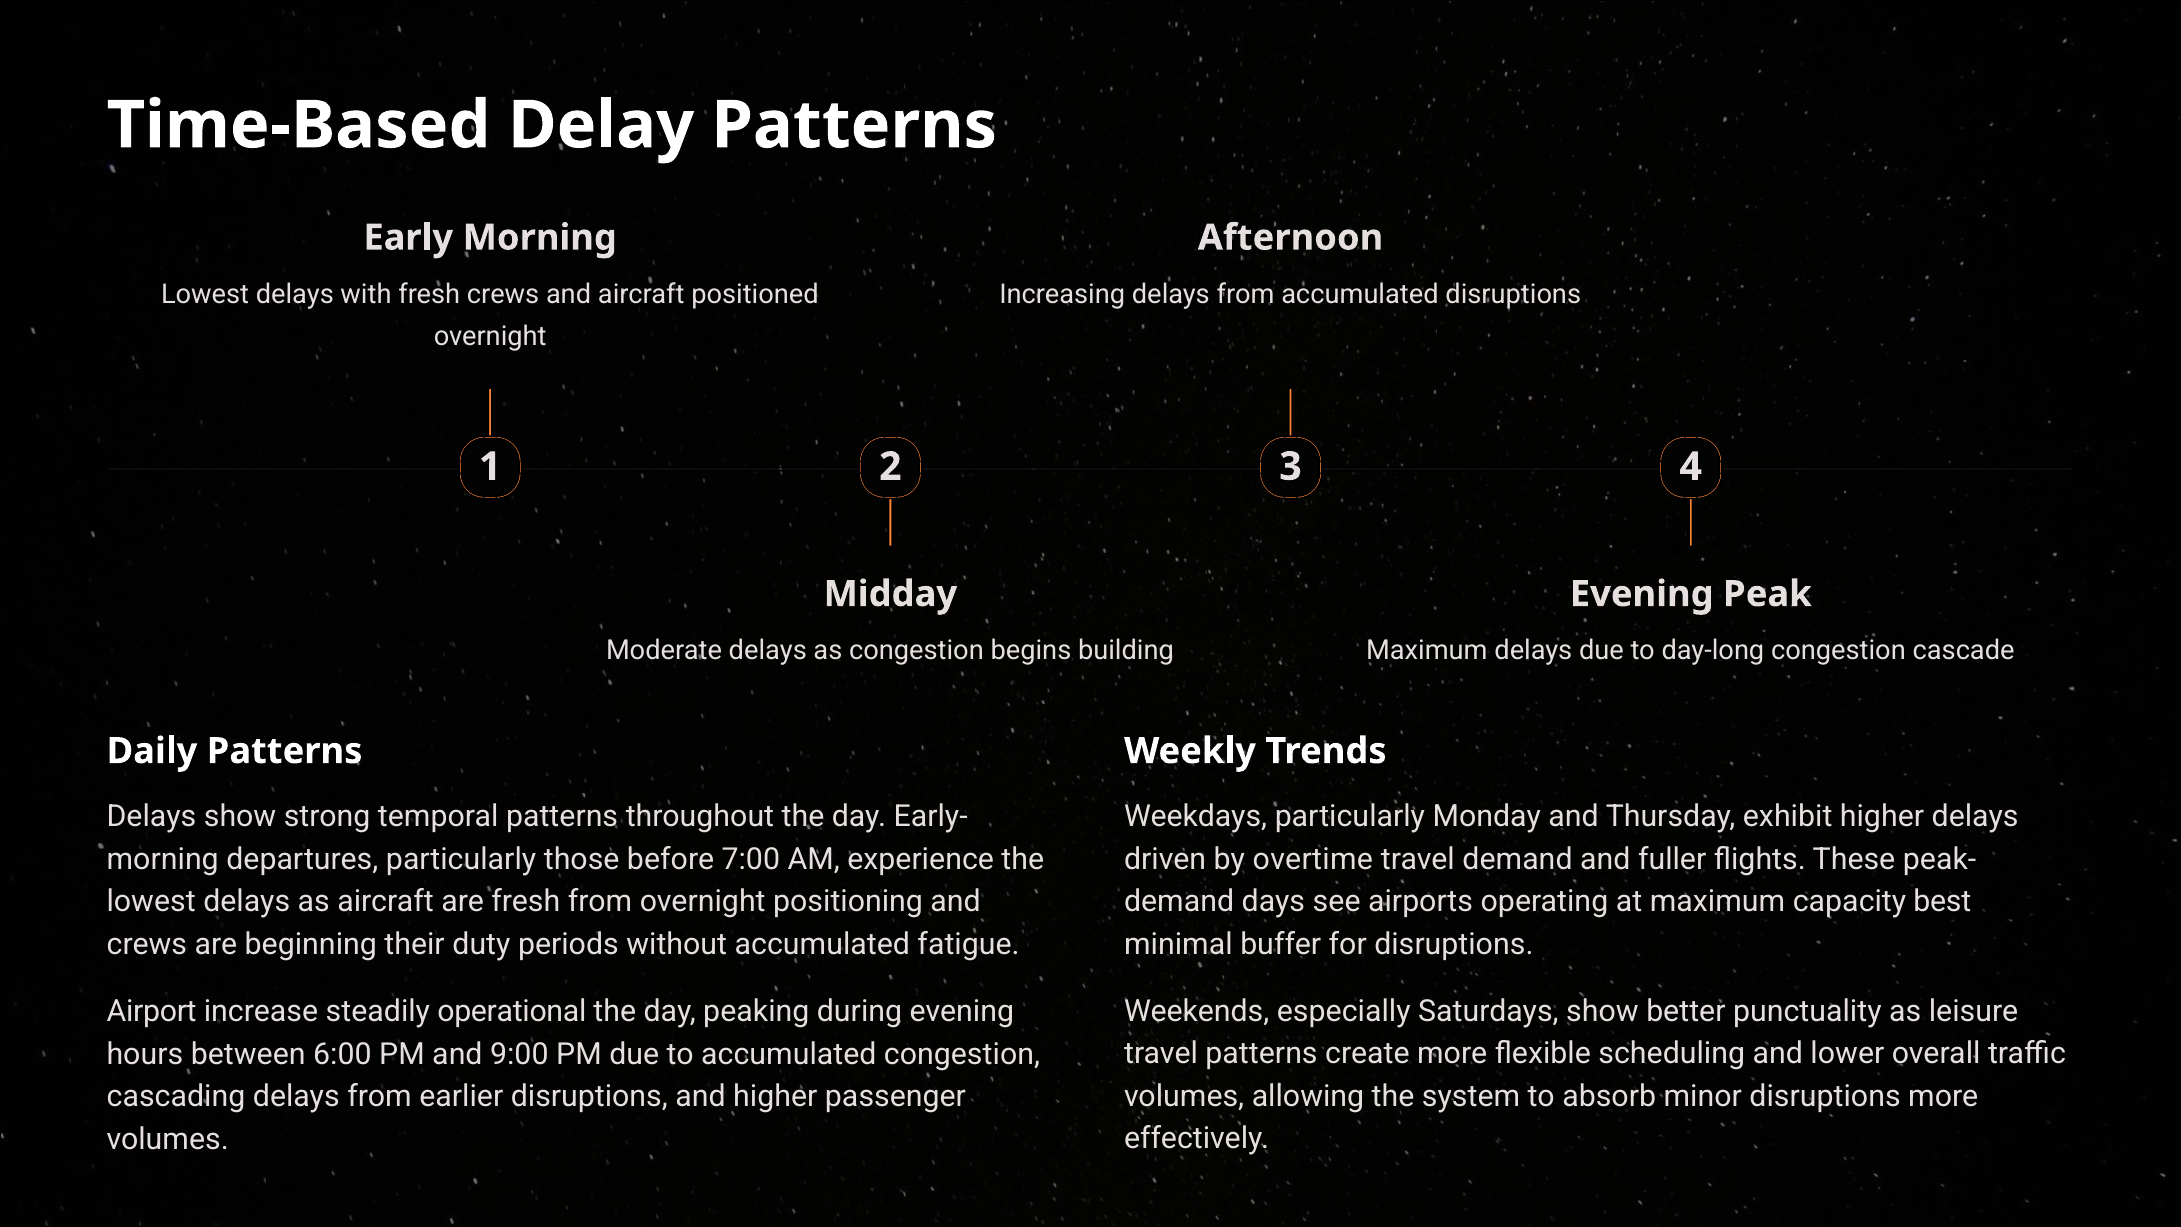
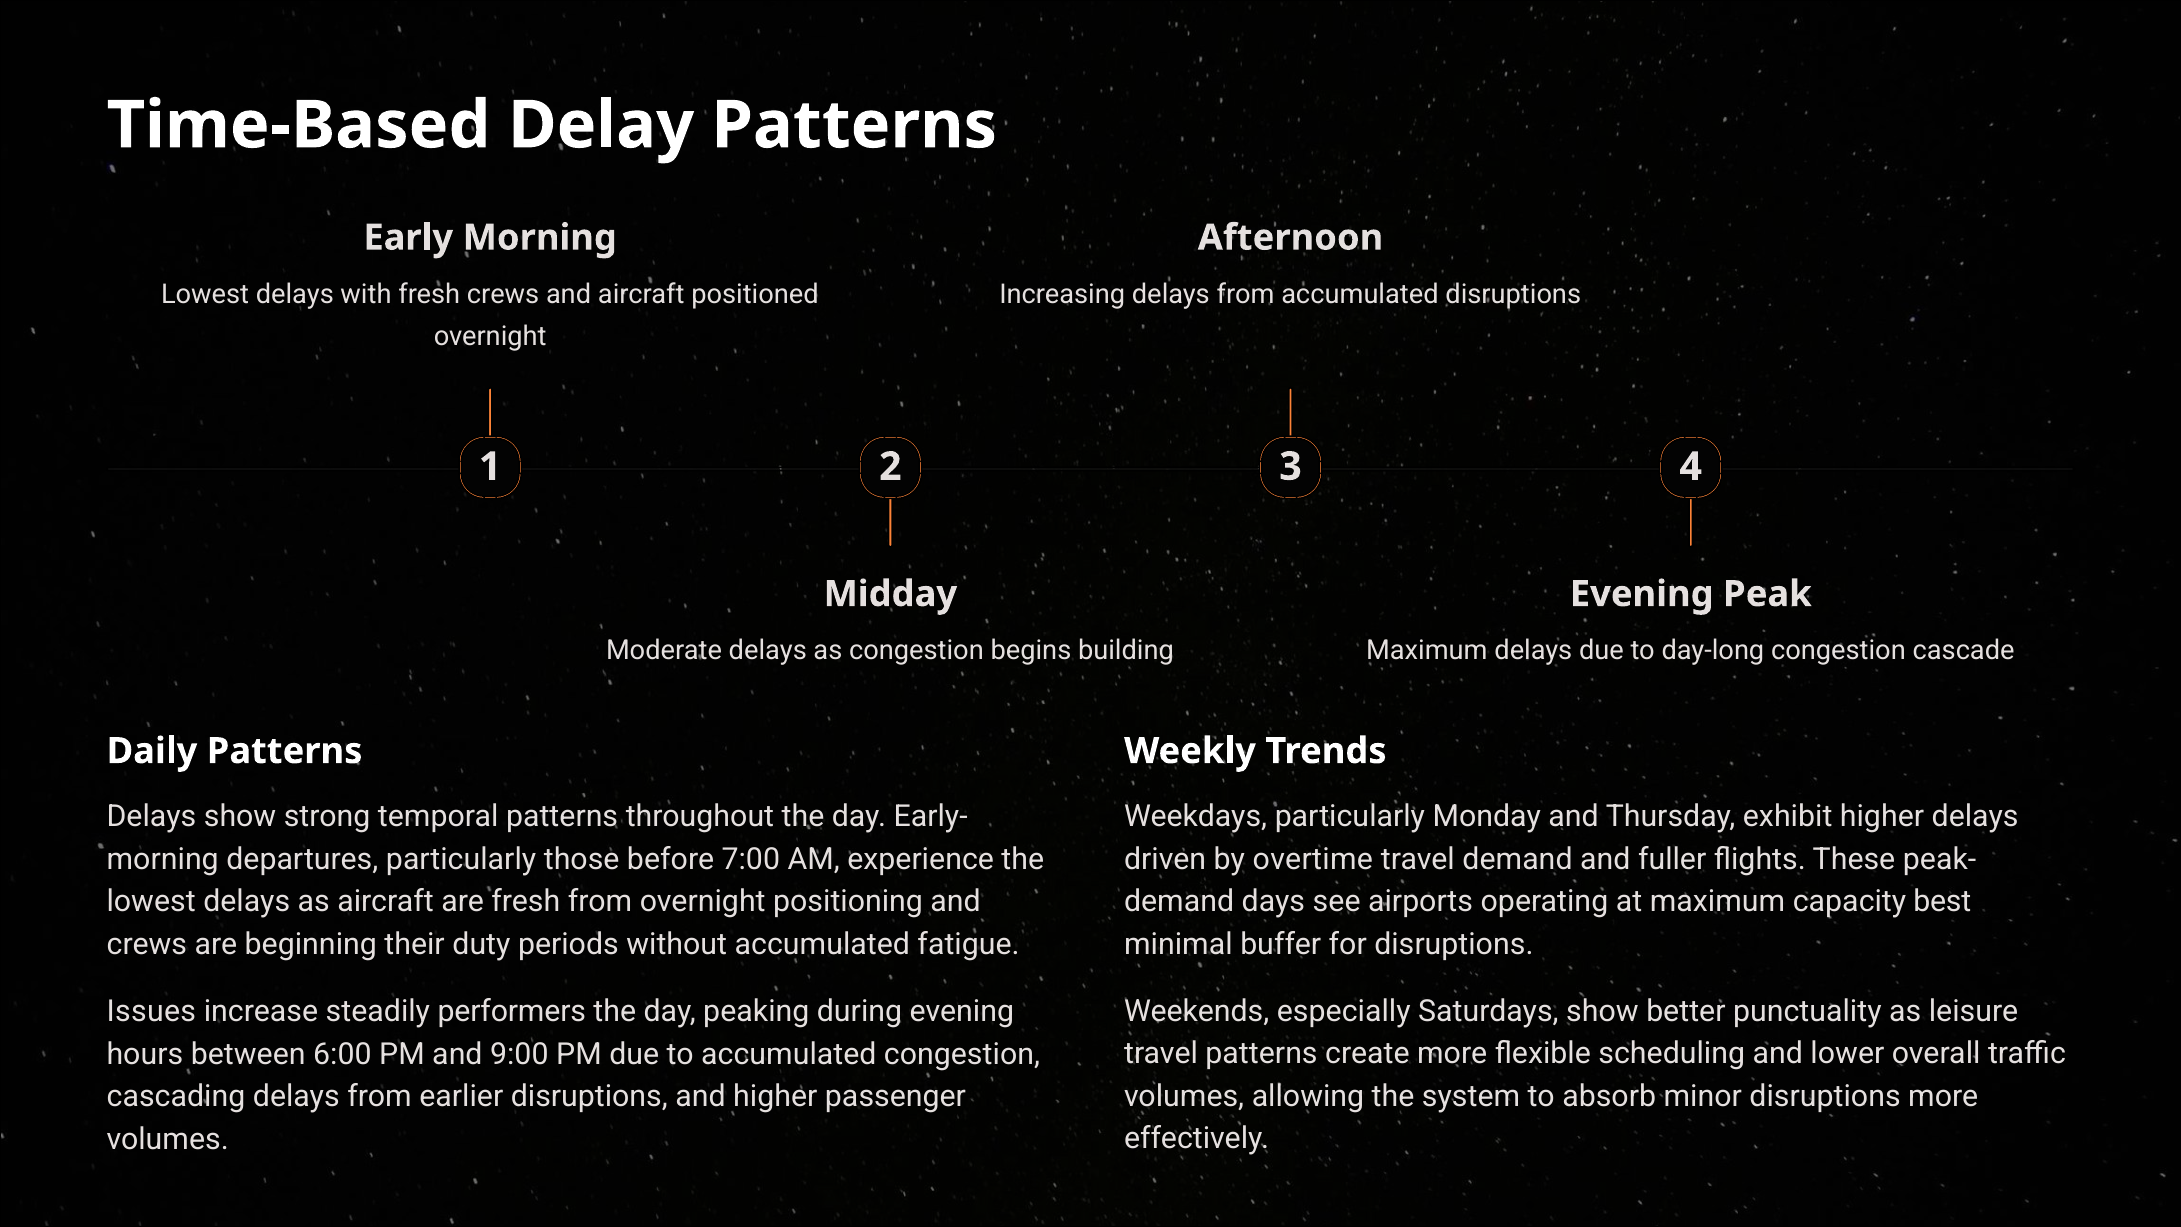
Airport: Airport -> Issues (151, 1011)
operational: operational -> performers (512, 1011)
